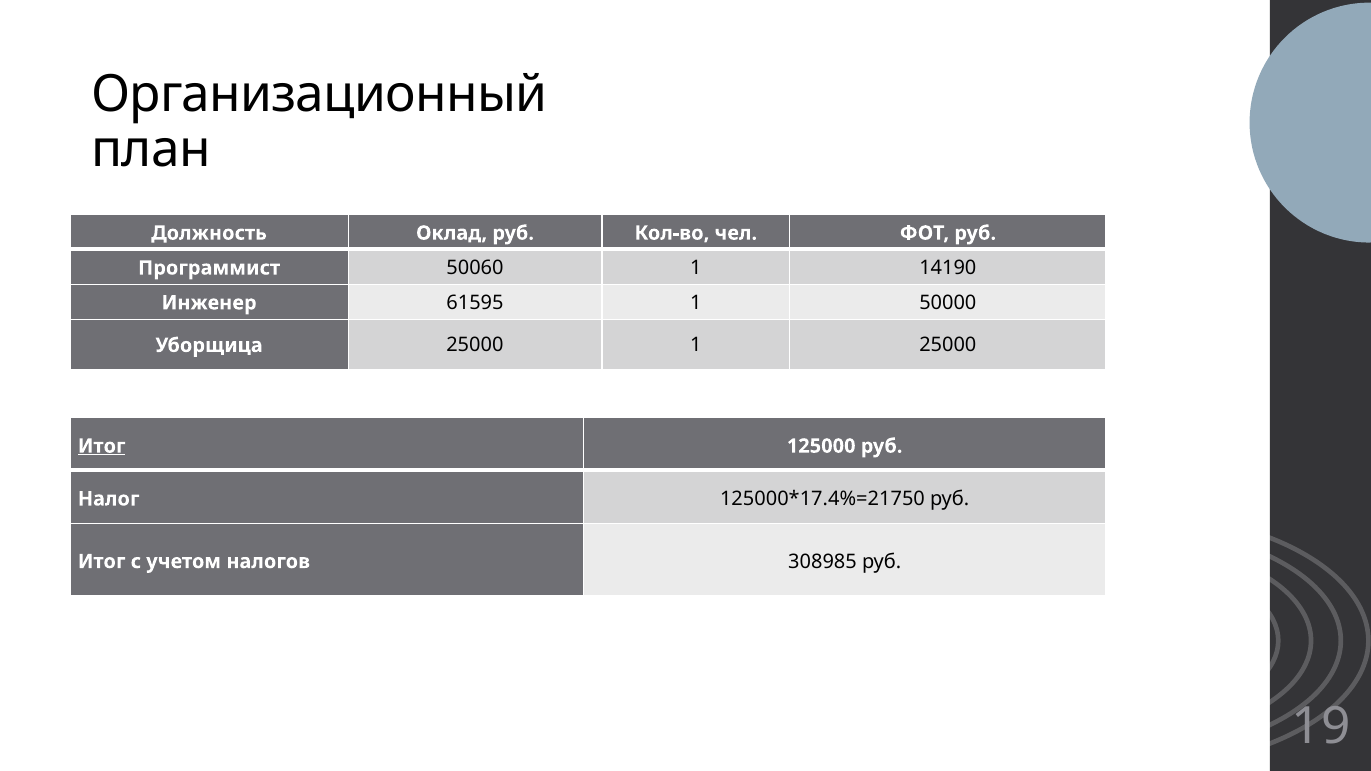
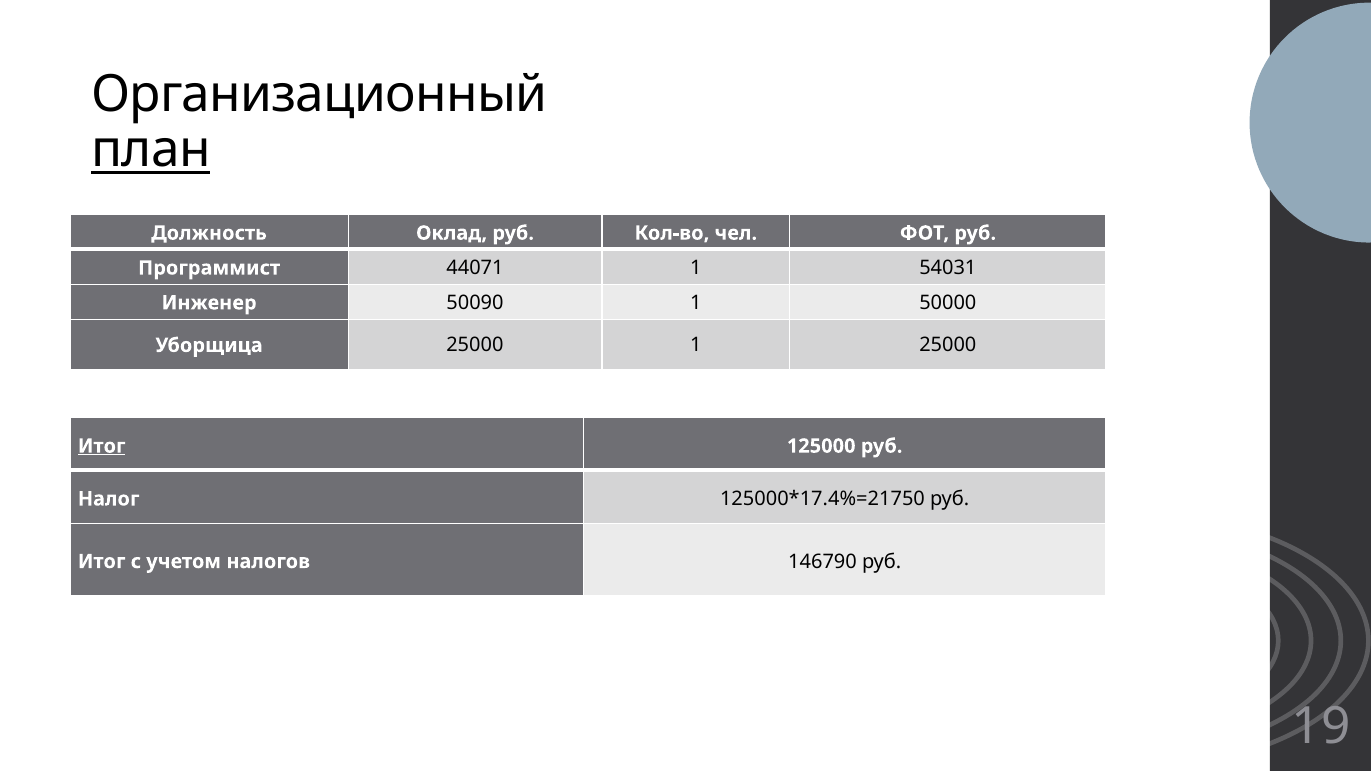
план underline: none -> present (151, 150)
50060: 50060 -> 44071 (475, 268)
14190: 14190 -> 54031 (948, 268)
61595: 61595 -> 50090 (475, 303)
308985: 308985 -> 146790 (823, 562)
